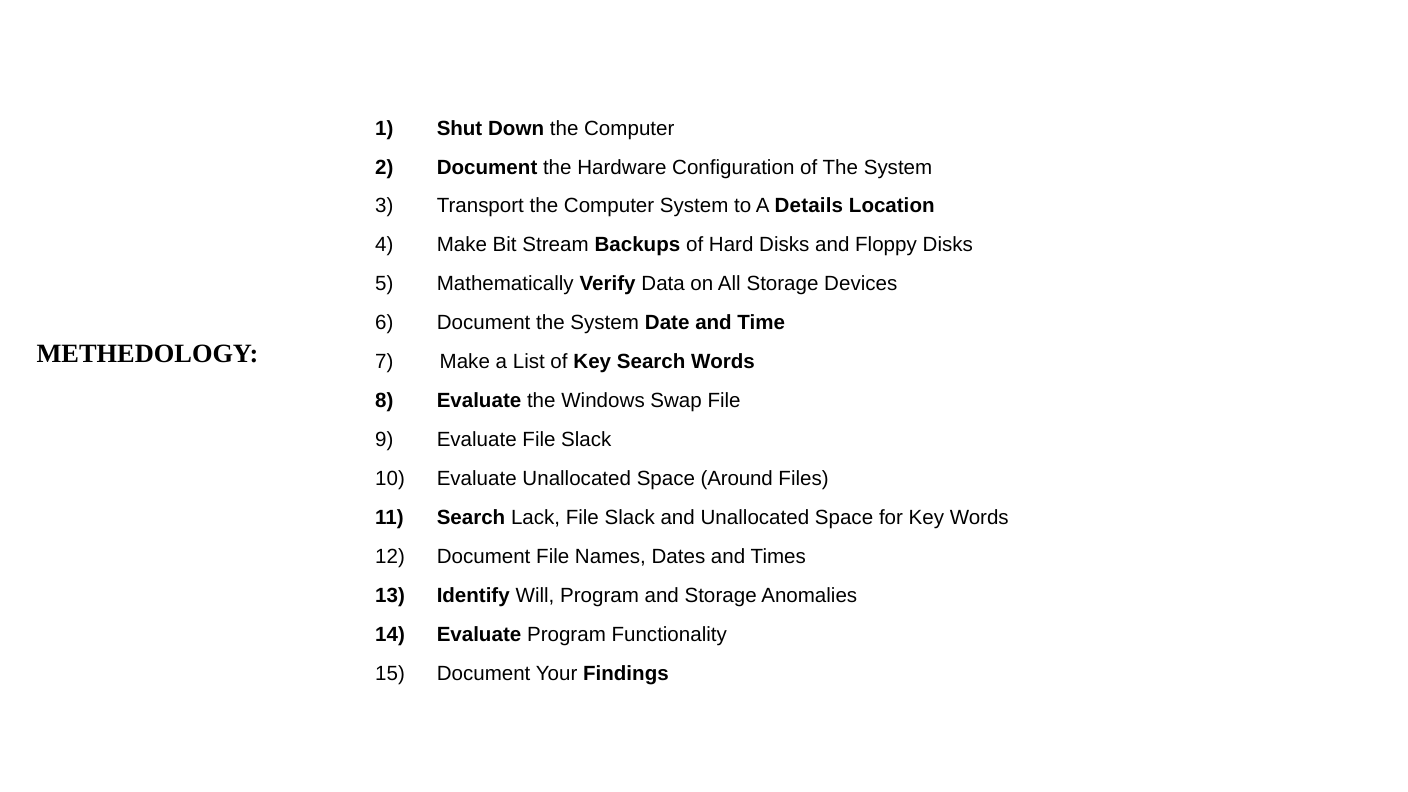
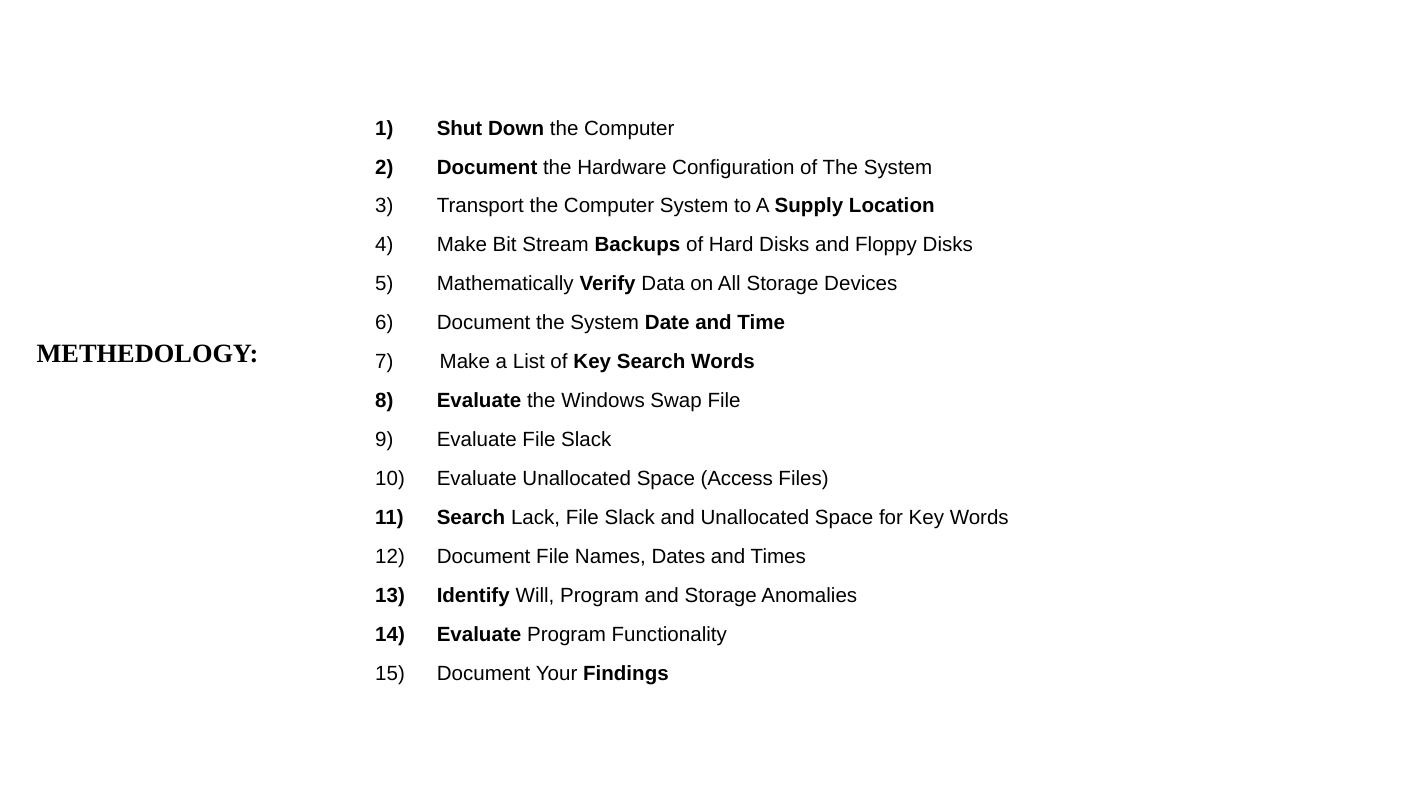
Details: Details -> Supply (809, 206)
Around: Around -> Access (737, 479)
